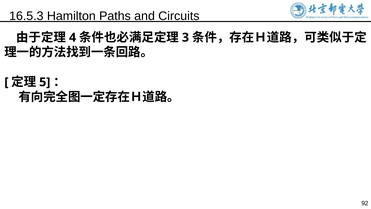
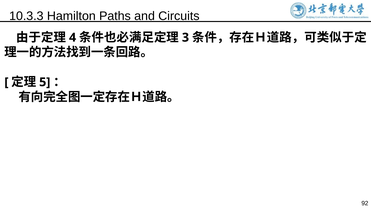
16.5.3: 16.5.3 -> 10.3.3 (26, 16)
